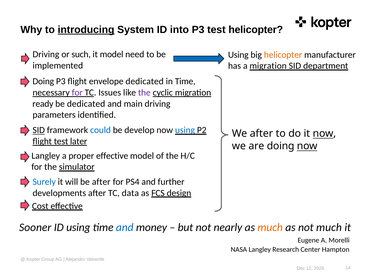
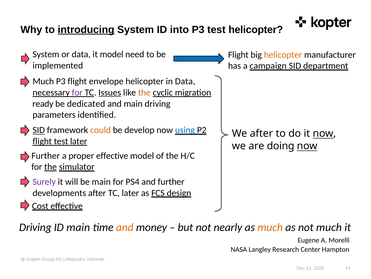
Driving: Driving -> System (46, 54)
or such: such -> data (81, 54)
Using: Using -> Flight (238, 55)
a migration: migration -> campaign (268, 66)
Doing: Doing -> Much (43, 81)
envelope dedicated: dedicated -> helicopter (145, 81)
in Time: Time -> Data (185, 81)
Issues underline: none -> present (110, 92)
the colour: purple -> orange (144, 92)
could colour: blue -> orange (100, 130)
Langley: Langley -> Further (46, 155)
the underline: none -> present (51, 166)
Surely colour: blue -> purple (44, 181)
be after: after -> main (101, 181)
TC data: data -> later (130, 192)
Sooner: Sooner -> Driving (35, 227)
ID using: using -> main (78, 227)
and colour: blue -> orange (125, 227)
